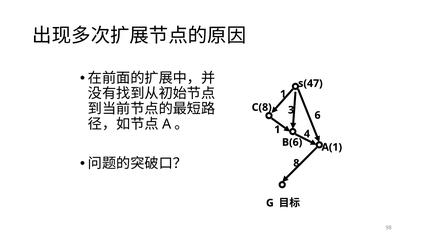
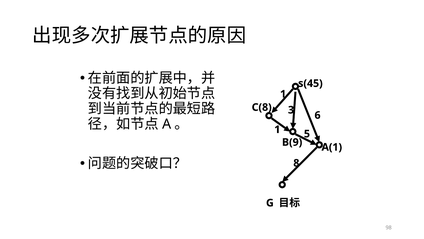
s(47: s(47 -> s(45 (310, 83)
4: 4 -> 5 (307, 134)
B(6: B(6 -> B(9 (292, 142)
